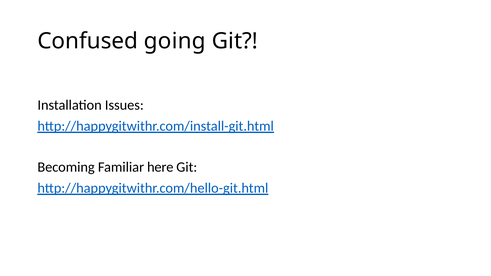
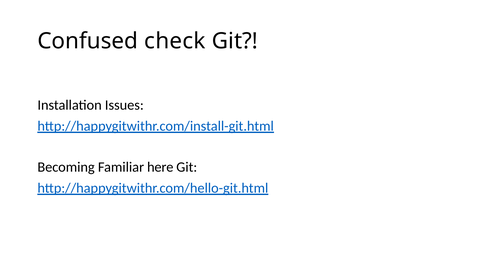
going: going -> check (175, 41)
